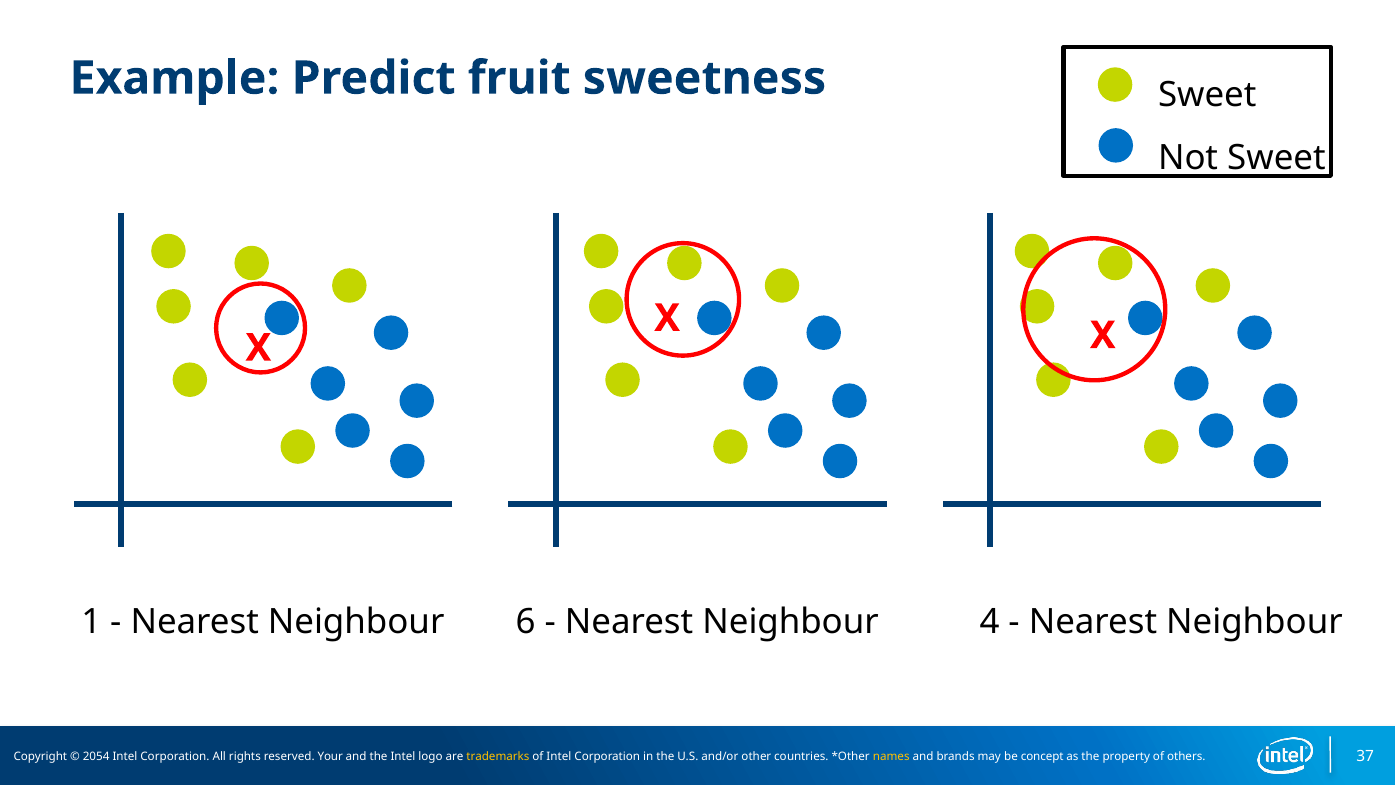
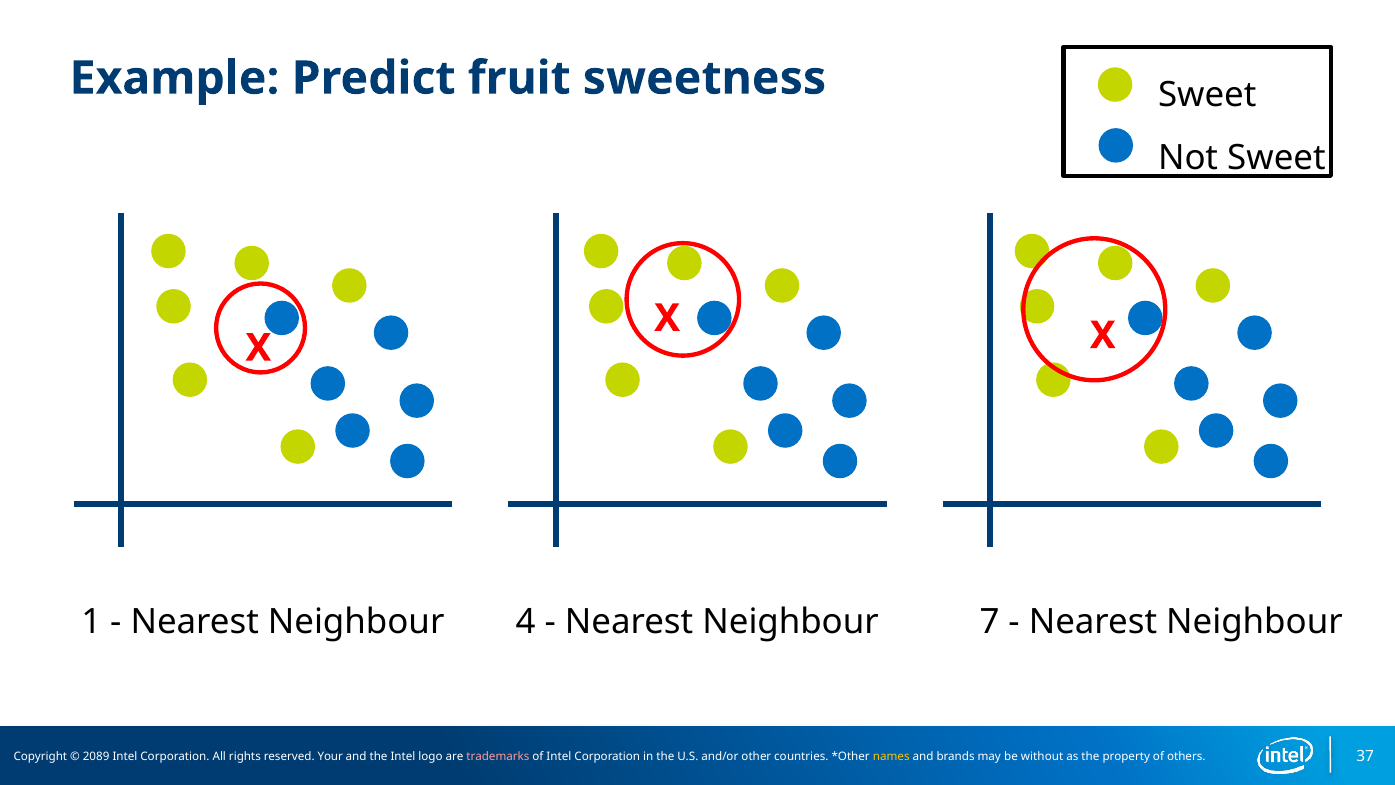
6: 6 -> 4 (526, 621)
4: 4 -> 7 (990, 621)
2054: 2054 -> 2089 (96, 756)
trademarks colour: yellow -> pink (498, 756)
concept: concept -> without (1042, 756)
